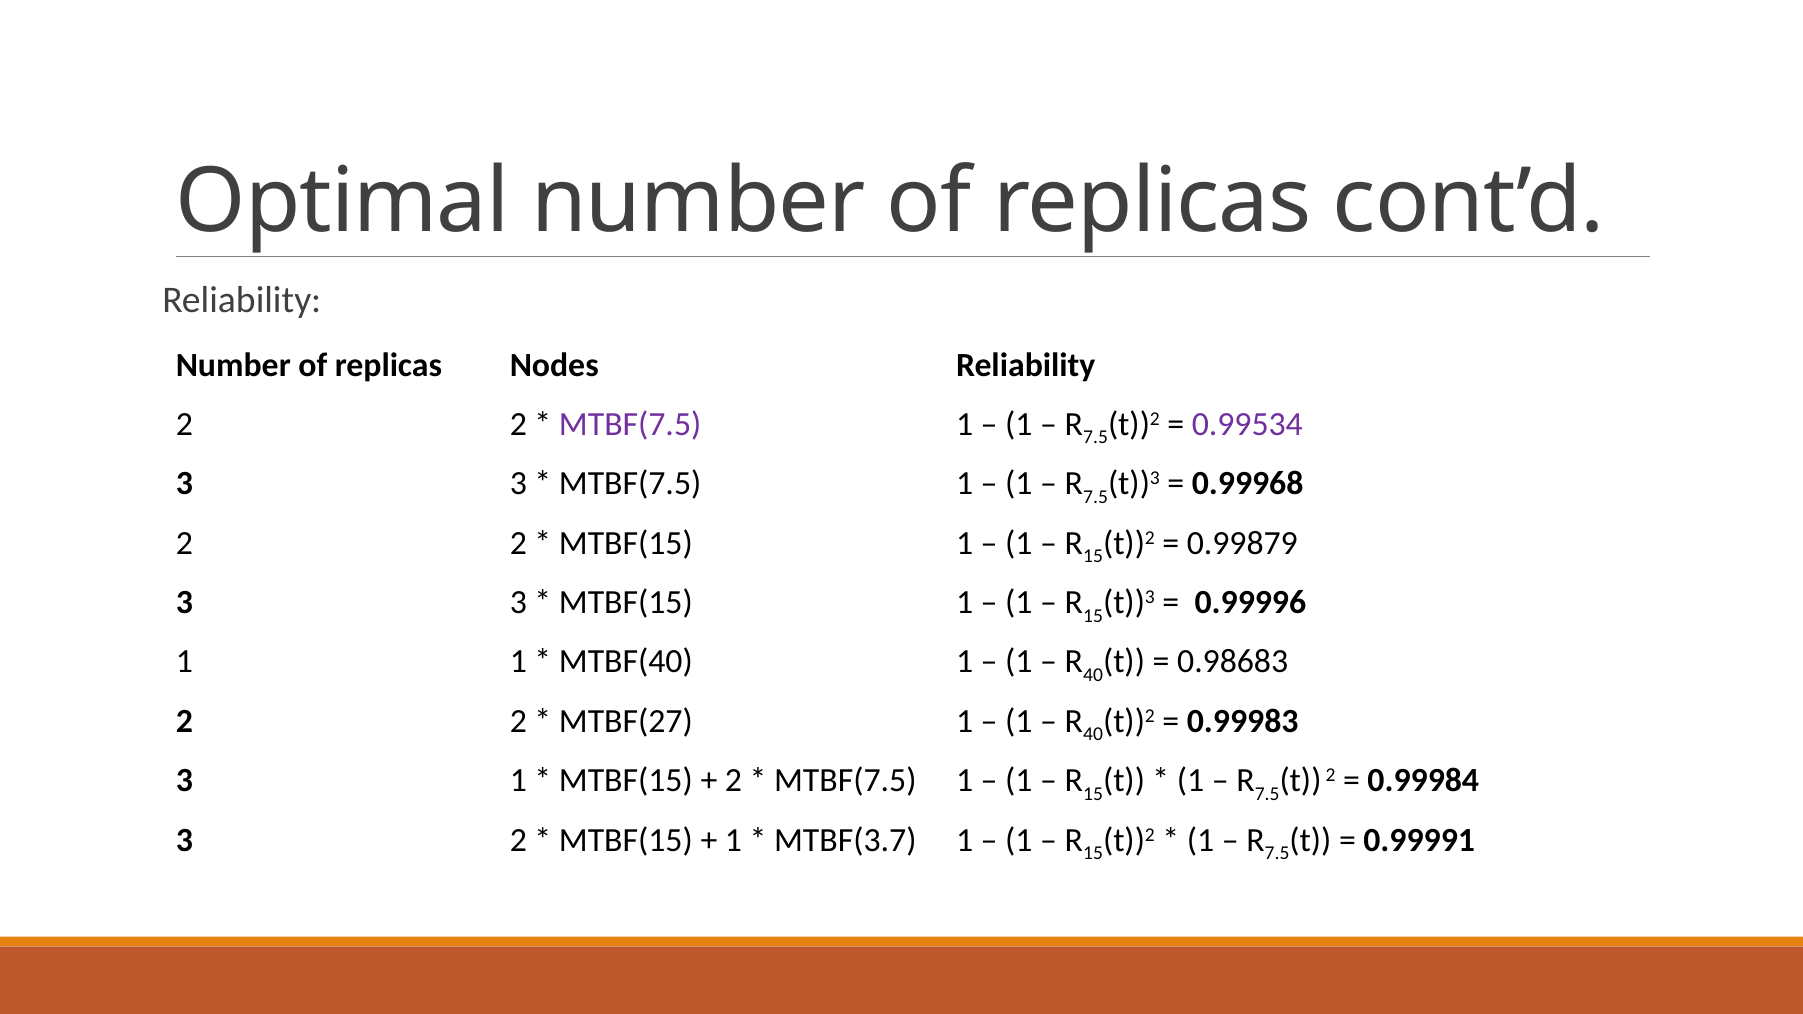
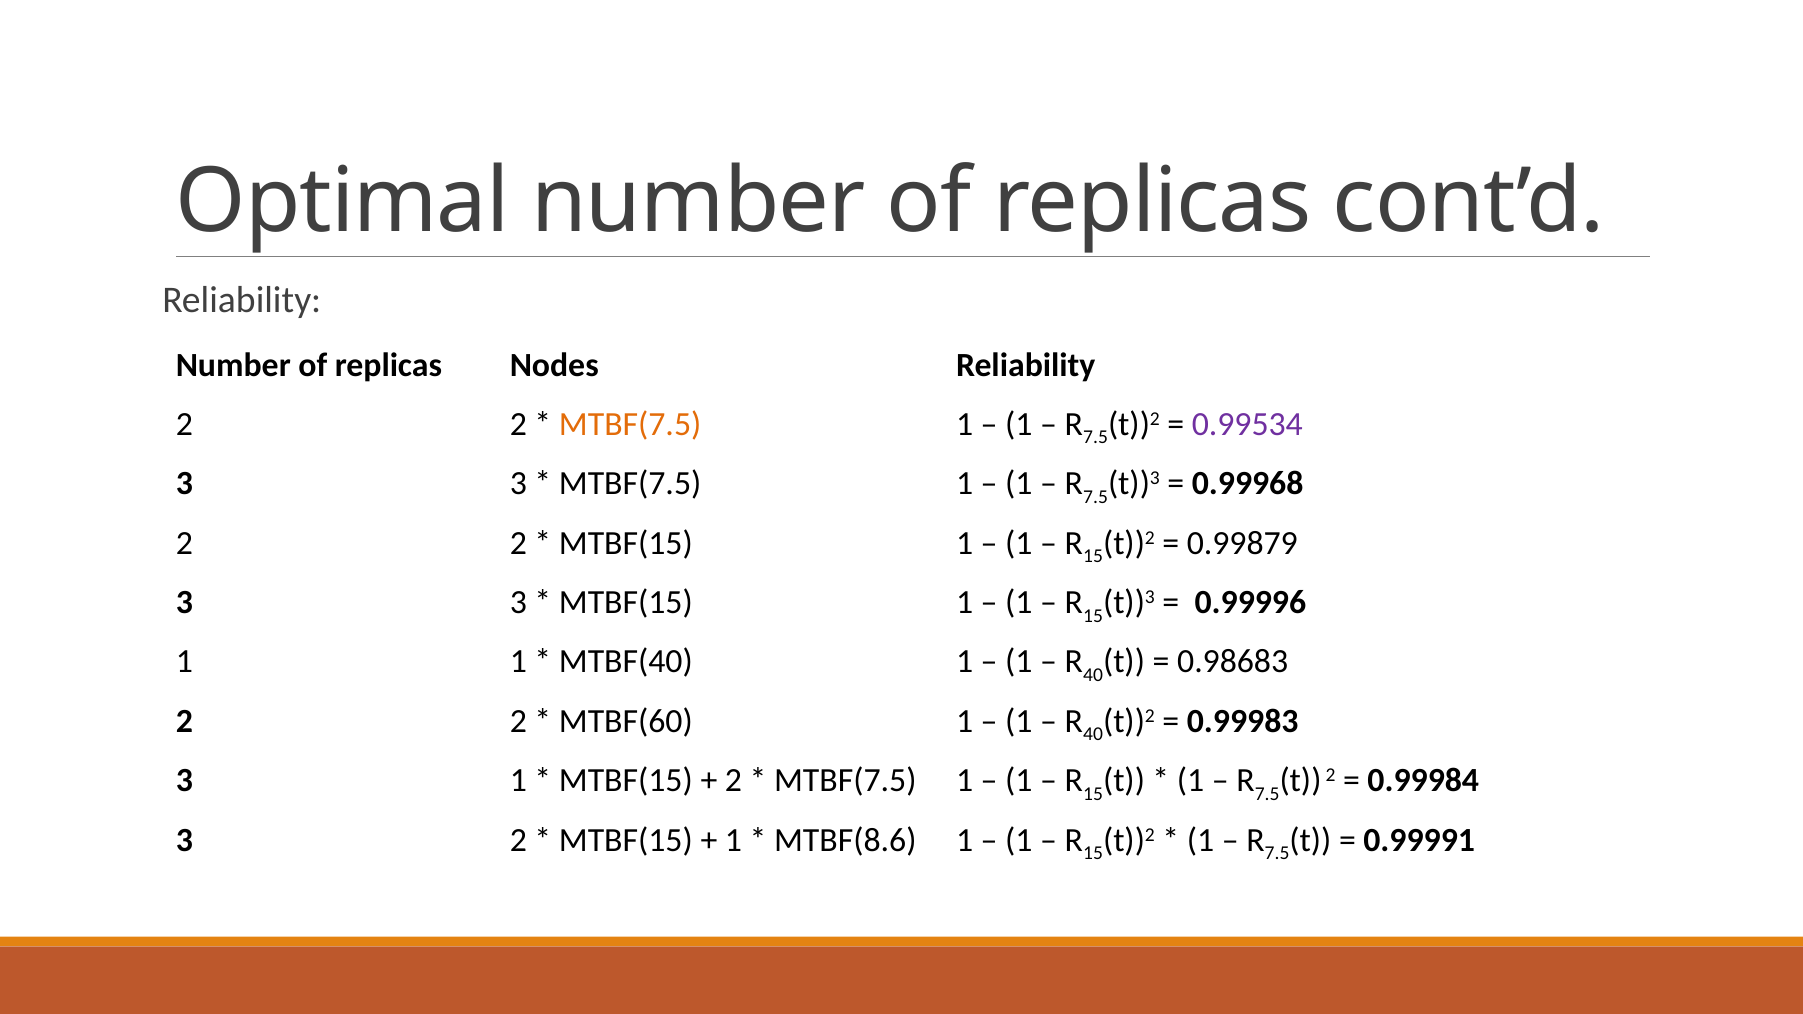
MTBF(7.5 colour: purple -> orange (630, 424)
MTBF(27: MTBF(27 -> MTBF(60 (626, 721)
MTBF(3.7: MTBF(3.7 -> MTBF(8.6 (845, 840)
